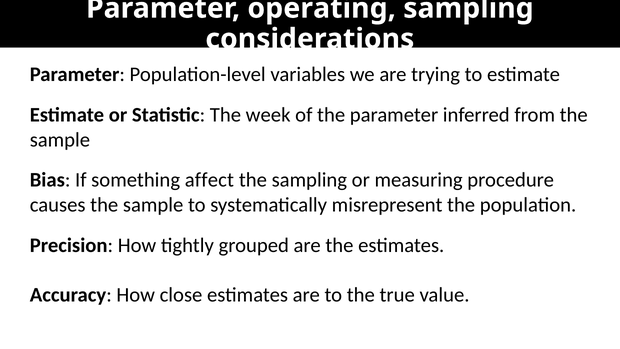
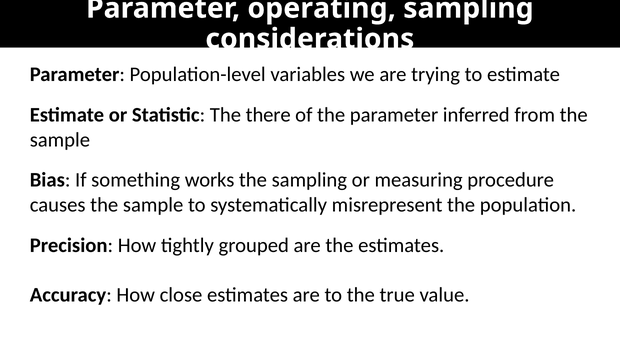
week: week -> there (268, 115)
affect: affect -> works (210, 180)
